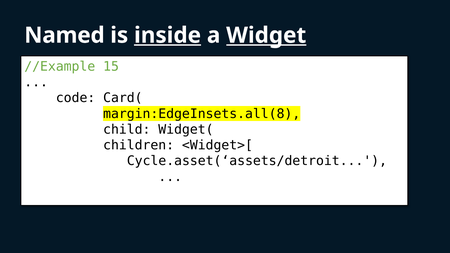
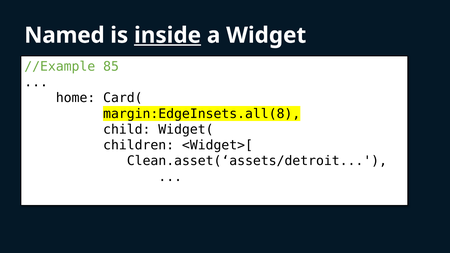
Widget underline: present -> none (266, 35)
15: 15 -> 85 (111, 66)
code: code -> home (76, 98)
Cycle.asset(‘assets/detroit: Cycle.asset(‘assets/detroit -> Clean.asset(‘assets/detroit (257, 161)
